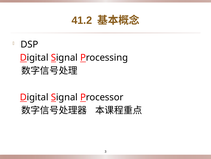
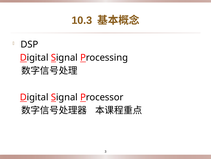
41.2: 41.2 -> 10.3 (82, 20)
